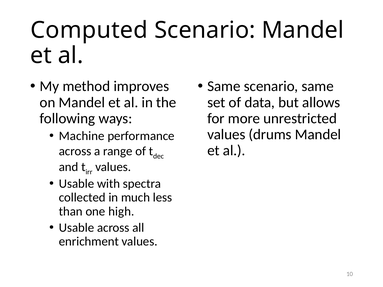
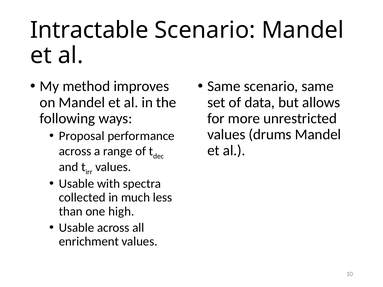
Computed: Computed -> Intractable (89, 30)
Machine: Machine -> Proposal (82, 136)
